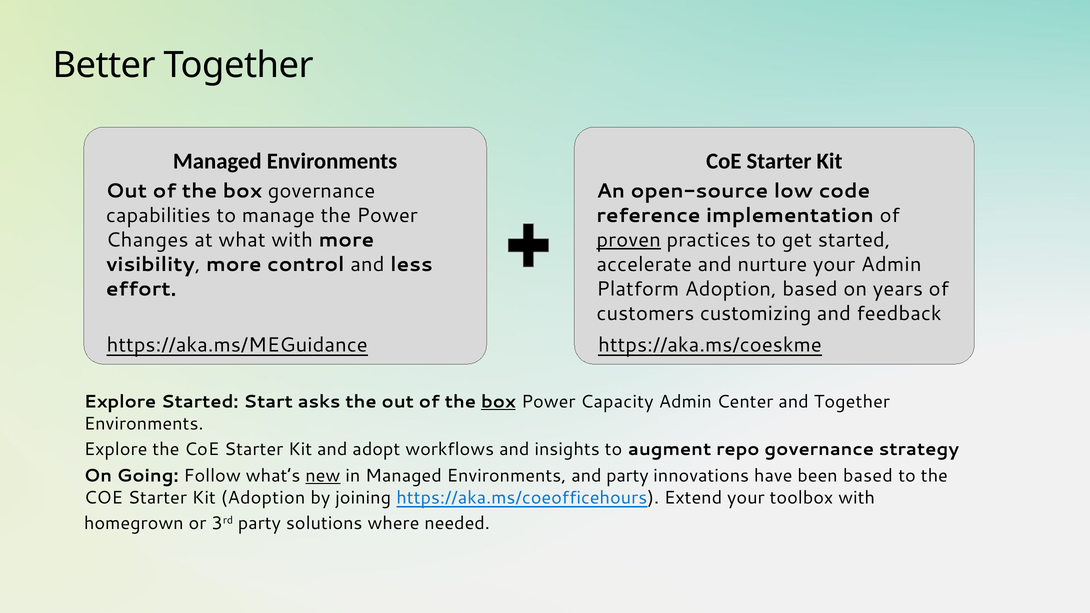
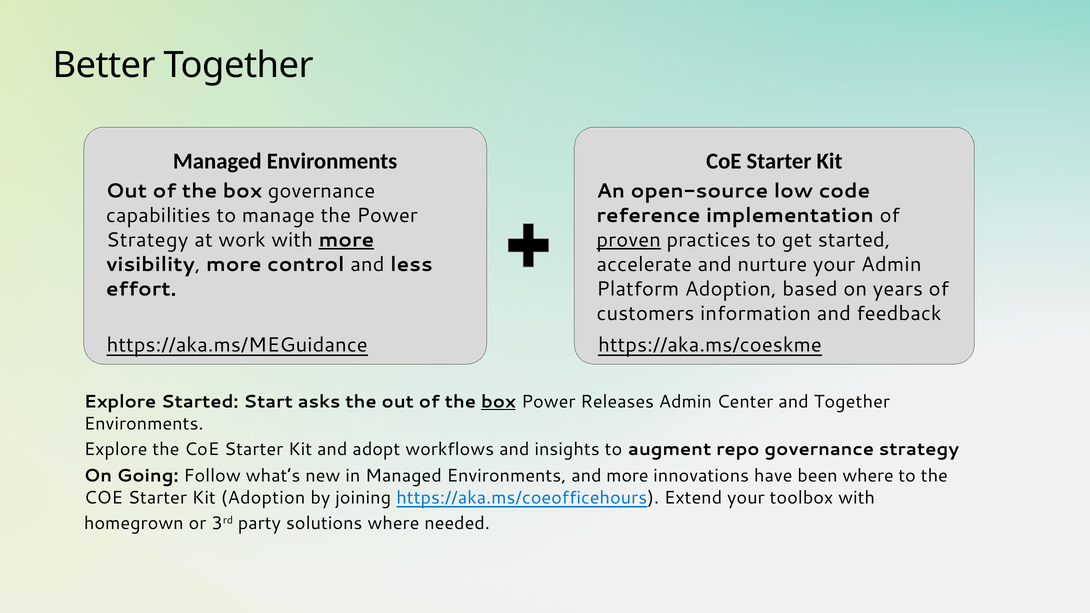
Changes: Changes -> Strategy (147, 240)
what: what -> work (242, 240)
more underline: none -> present (346, 240)
customizing: customizing -> information (756, 313)
Capacity: Capacity -> Releases (617, 402)
new underline: present -> none (323, 476)
and party: party -> more (627, 476)
been based: based -> where (868, 476)
